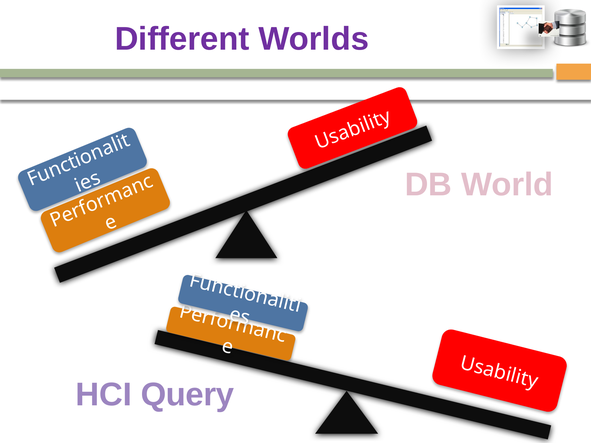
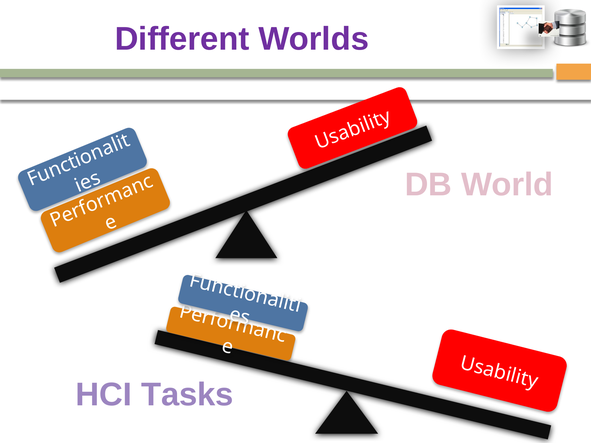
Query: Query -> Tasks (187, 395)
